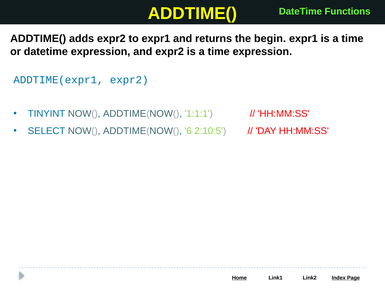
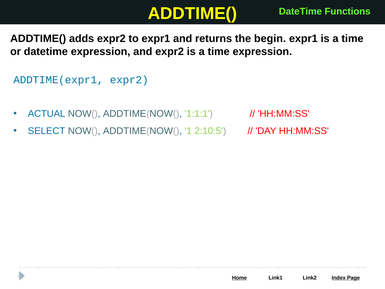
TINYINT: TINYINT -> ACTUAL (47, 114)
6: 6 -> 1 (188, 131)
